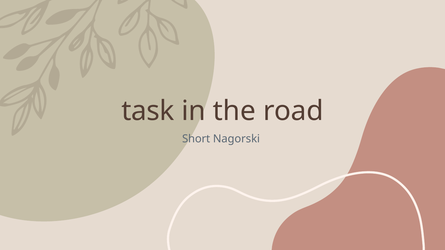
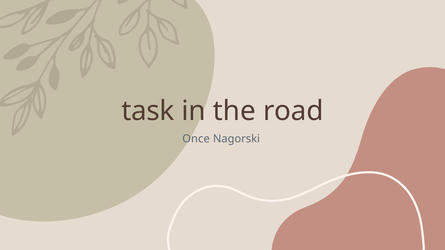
Short: Short -> Once (196, 139)
